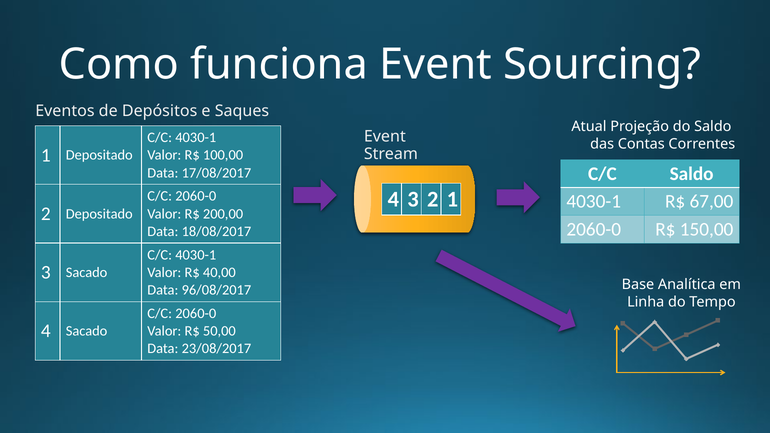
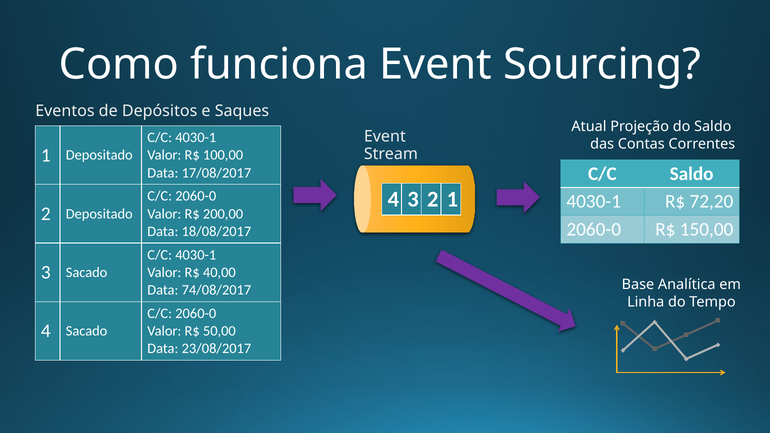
67,00: 67,00 -> 72,20 (711, 202)
96/08/2017: 96/08/2017 -> 74/08/2017 (216, 290)
